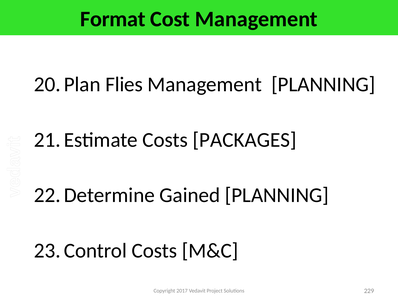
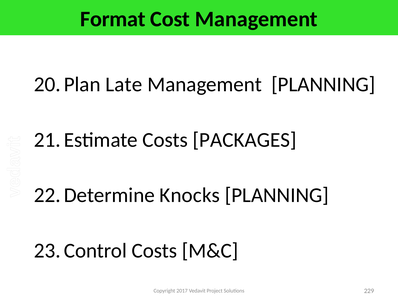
Flies: Flies -> Late (124, 84)
Gained: Gained -> Knocks (190, 195)
